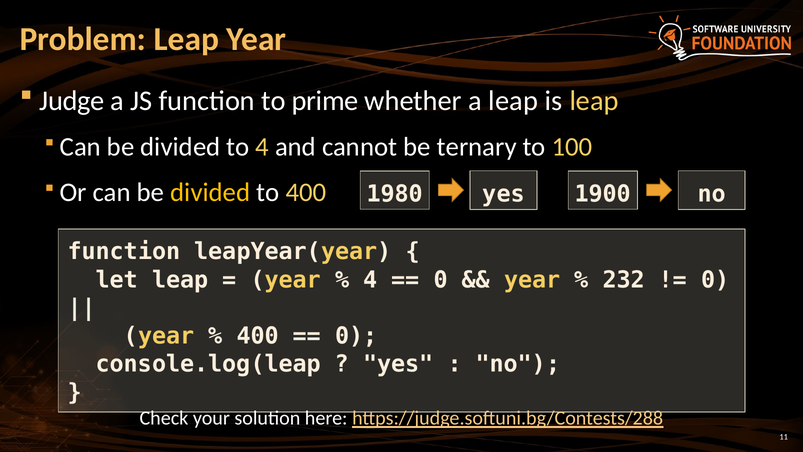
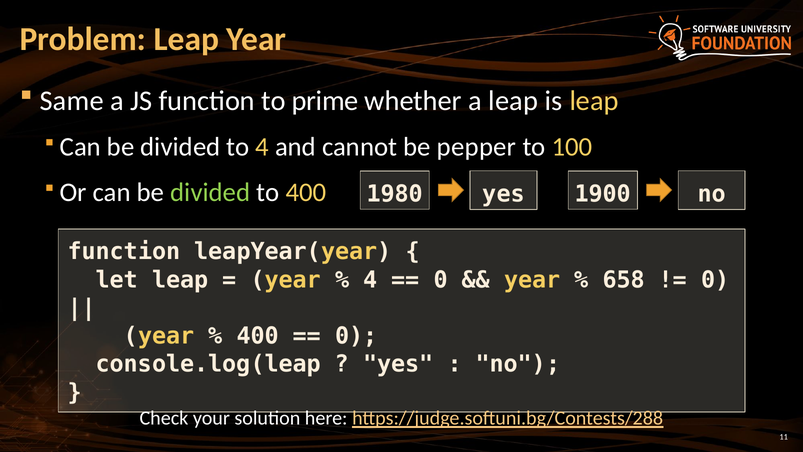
Judge: Judge -> Same (72, 101)
ternary: ternary -> pepper (477, 147)
divided colour: yellow -> light green (210, 192)
232: 232 -> 658 (624, 280)
